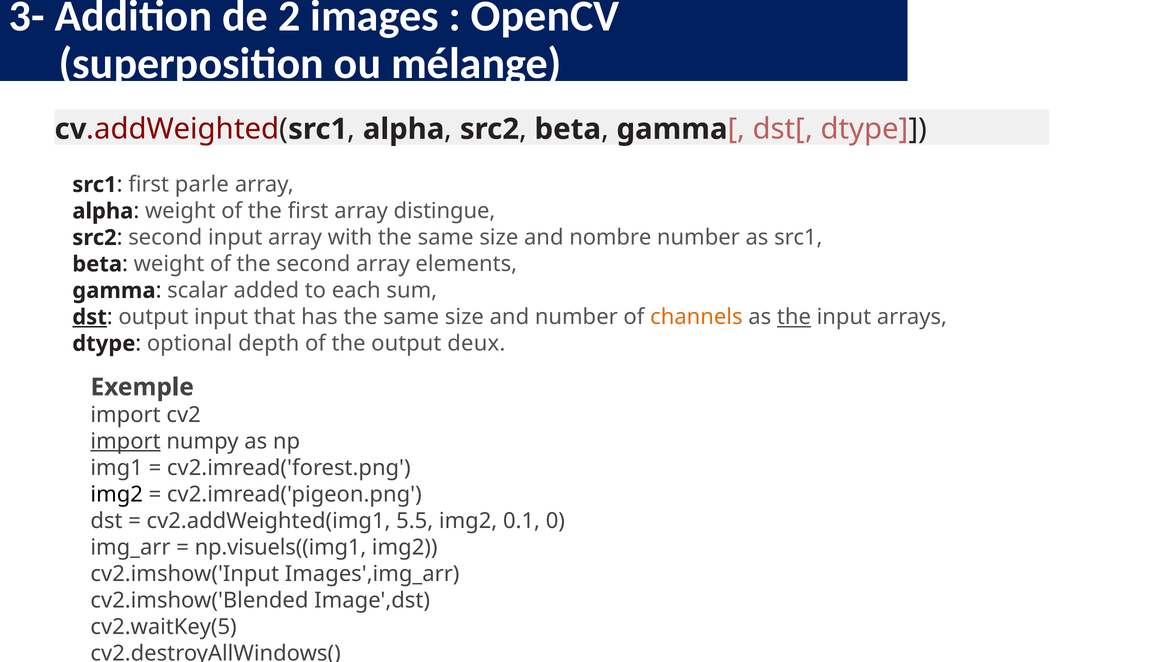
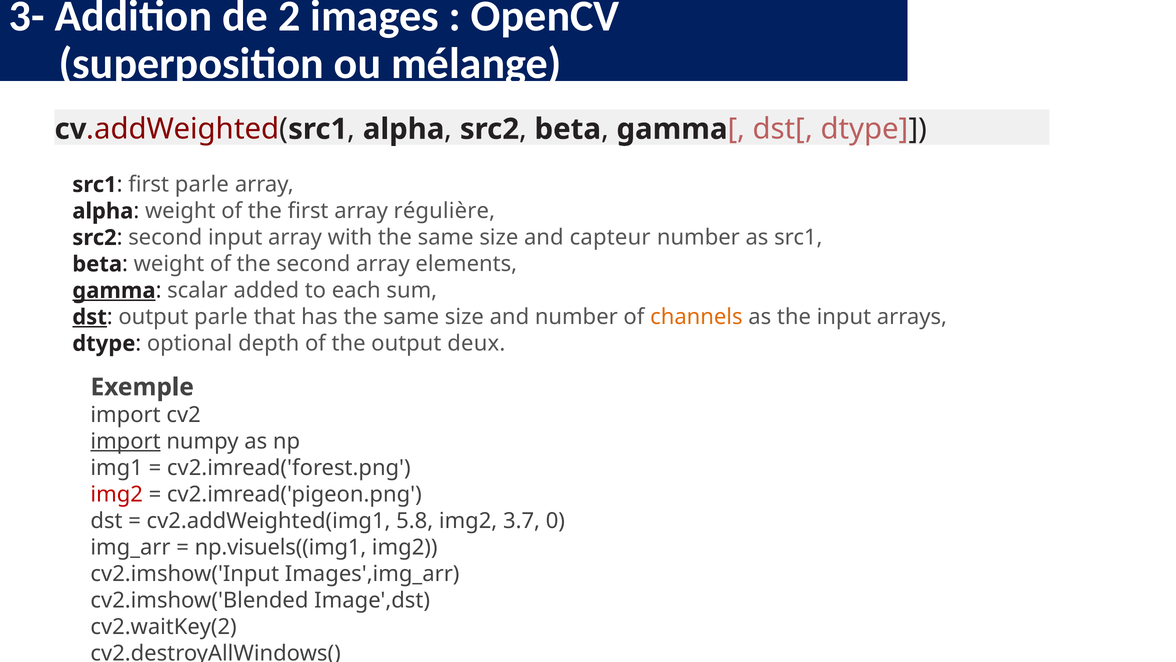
distingue: distingue -> régulière (444, 211)
nombre: nombre -> capteur (610, 237)
gamma underline: none -> present (114, 290)
output input: input -> parle (221, 317)
the underline: present -> none (794, 317)
img2 colour: black -> red (117, 494)
5.5: 5.5 -> 5.8 (415, 520)
0.1: 0.1 -> 3.7 (522, 520)
cv2.waitKey(5: cv2.waitKey(5 -> cv2.waitKey(2 (164, 626)
